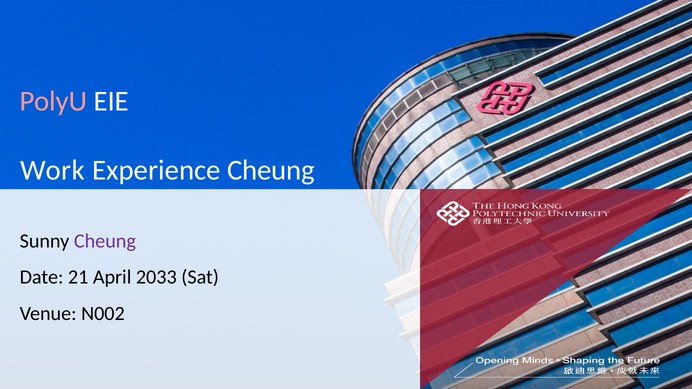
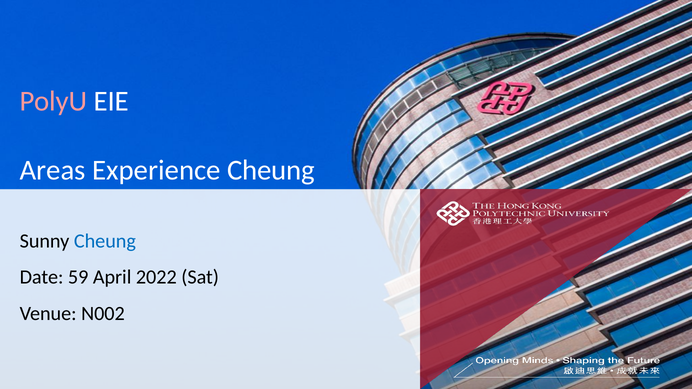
Work: Work -> Areas (53, 170)
Cheung colour: purple -> blue (105, 241)
21: 21 -> 59 (78, 277)
2033: 2033 -> 2022 (156, 277)
